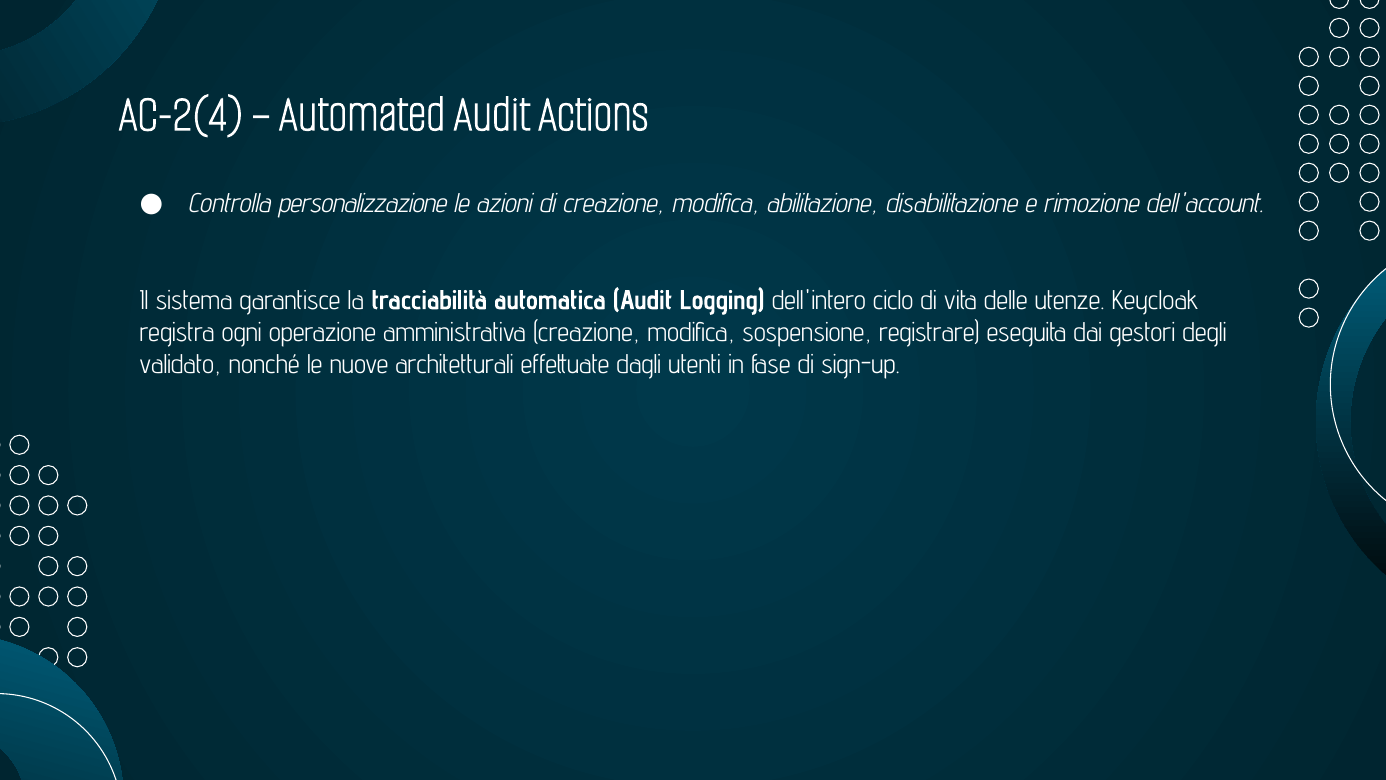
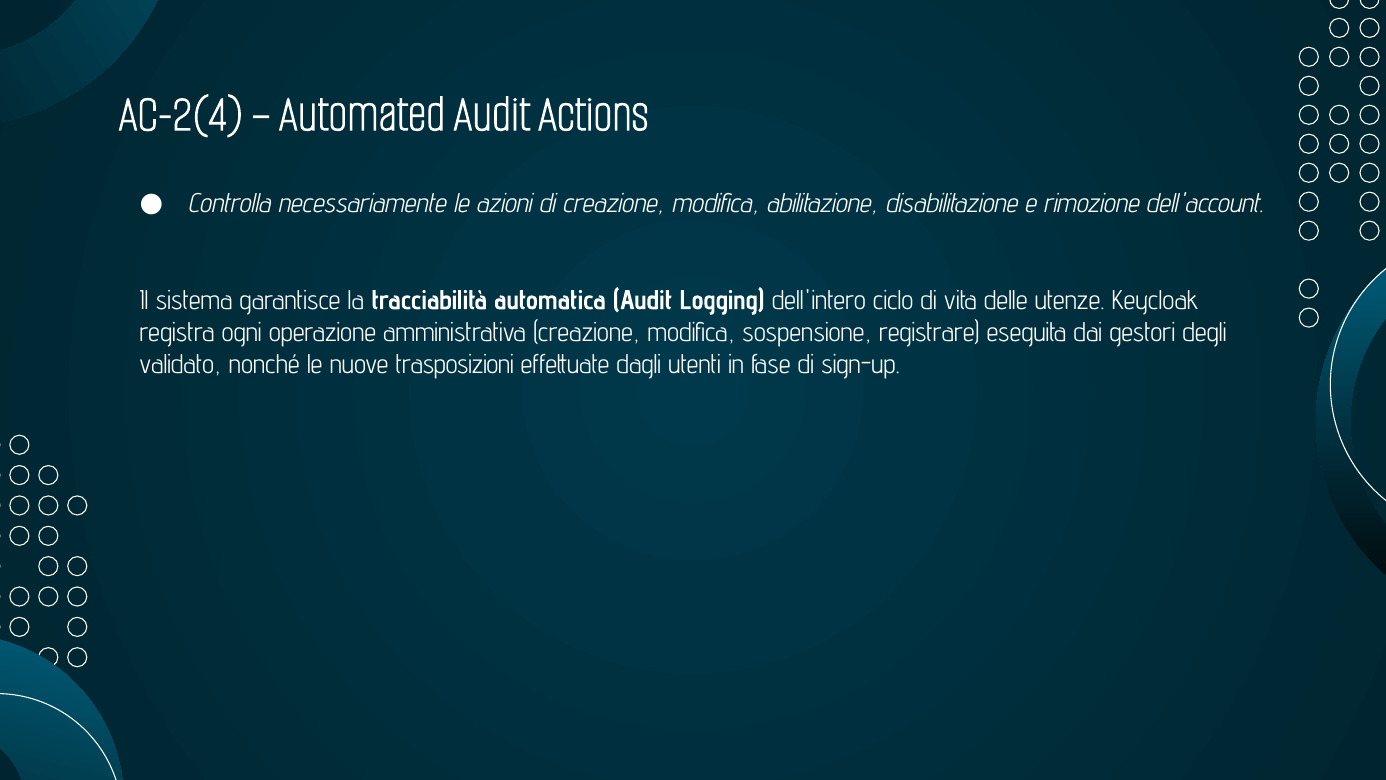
personalizzazione: personalizzazione -> necessariamente (362, 203)
architetturali: architetturali -> trasposizioni (455, 365)
